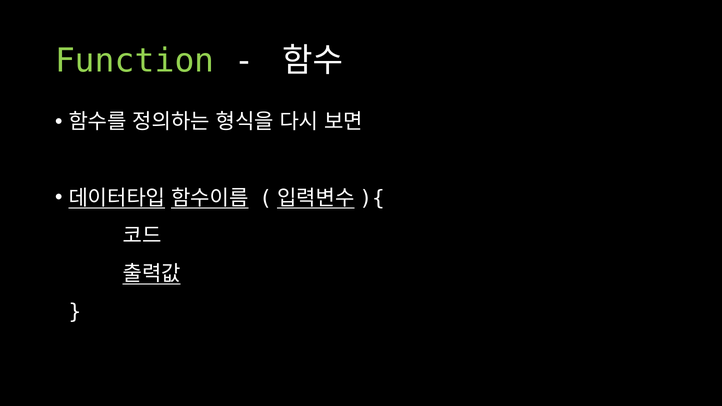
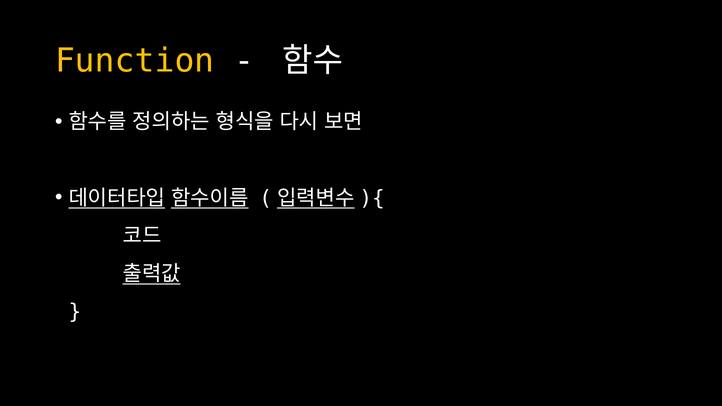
Function colour: light green -> yellow (135, 61)
